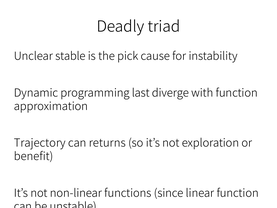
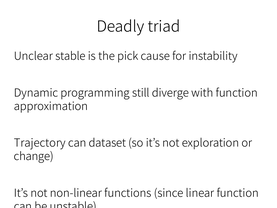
last: last -> still (141, 93)
returns: returns -> dataset (107, 143)
benefit: benefit -> change (34, 156)
